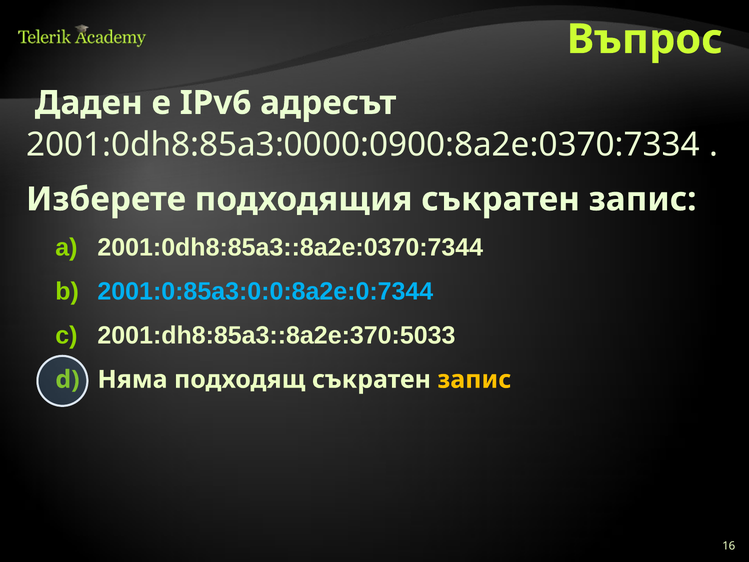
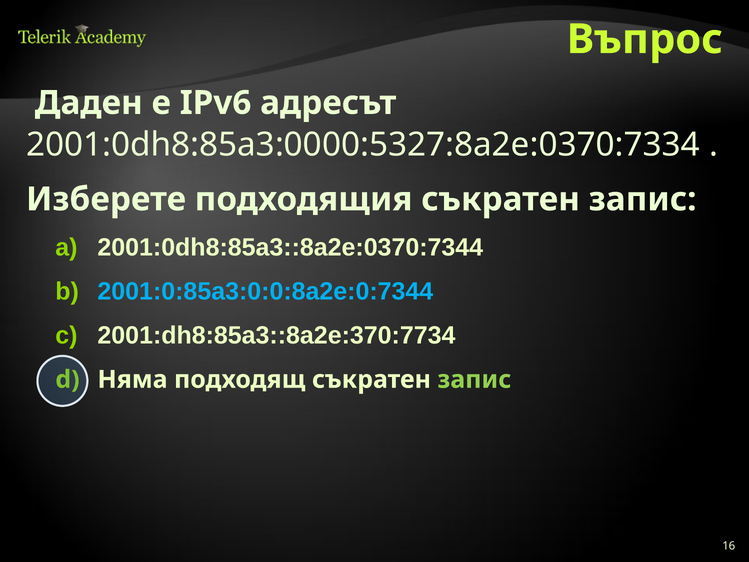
2001:0dh8:85a3:0000:0900:8a2e:0370:7334: 2001:0dh8:85a3:0000:0900:8a2e:0370:7334 -> 2001:0dh8:85a3:0000:5327:8a2e:0370:7334 (363, 145)
2001:dh8:85a3::8a2e:370:5033: 2001:dh8:85a3::8a2e:370:5033 -> 2001:dh8:85a3::8a2e:370:7734 (276, 335)
запис colour: yellow -> light green (474, 379)
